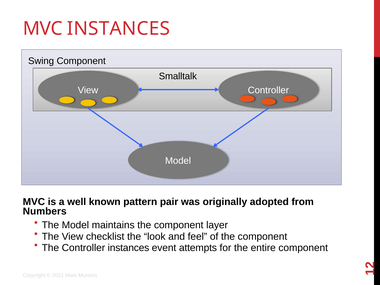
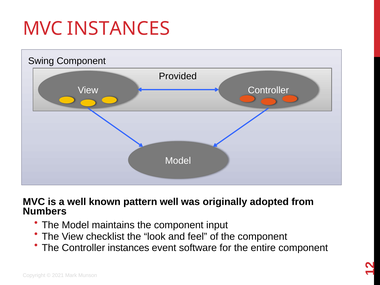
Smalltalk: Smalltalk -> Provided (178, 76)
pattern pair: pair -> well (169, 202)
layer: layer -> input (217, 225)
attempts: attempts -> software (198, 248)
